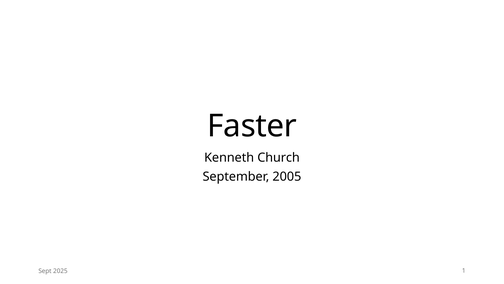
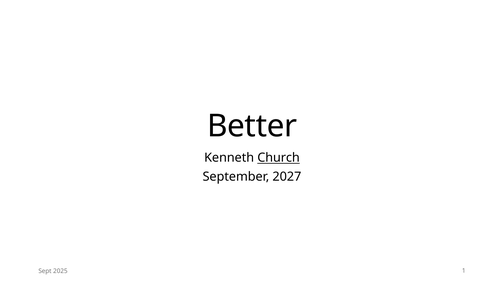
Faster: Faster -> Better (252, 126)
Church underline: none -> present (279, 158)
2005: 2005 -> 2027 (287, 176)
